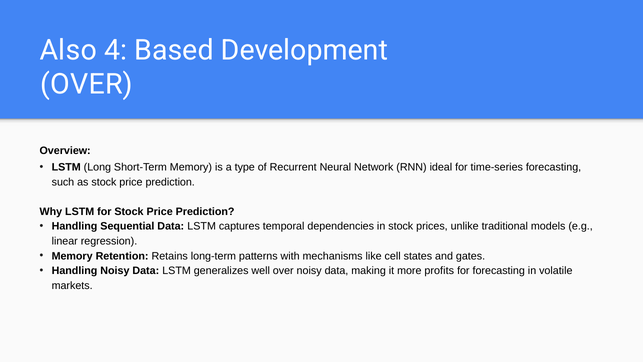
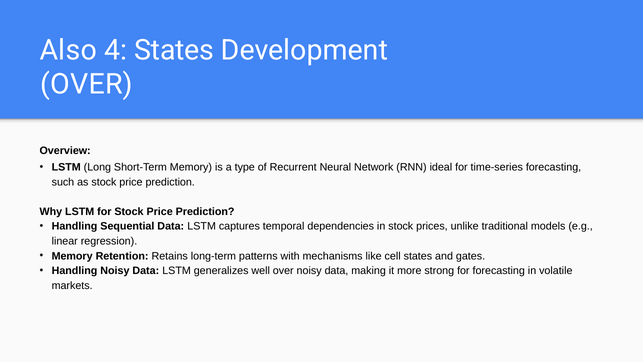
4 Based: Based -> States (174, 50)
profits: profits -> strong (439, 271)
